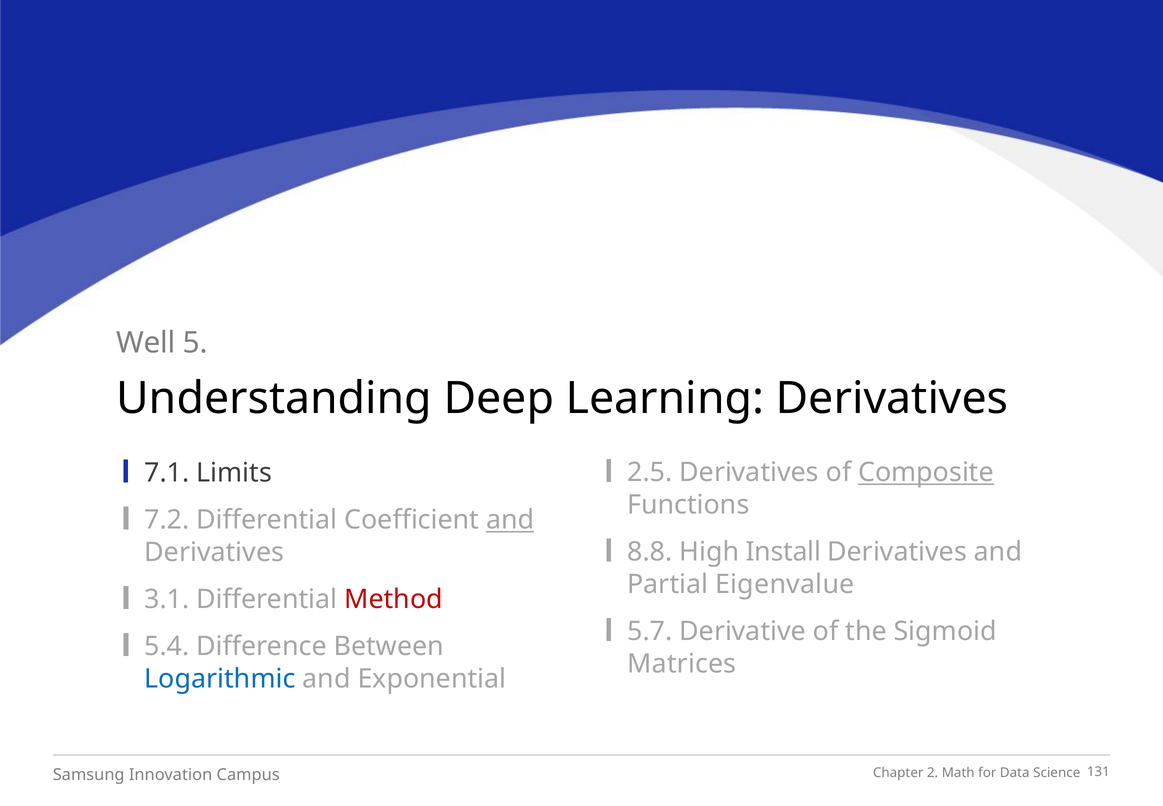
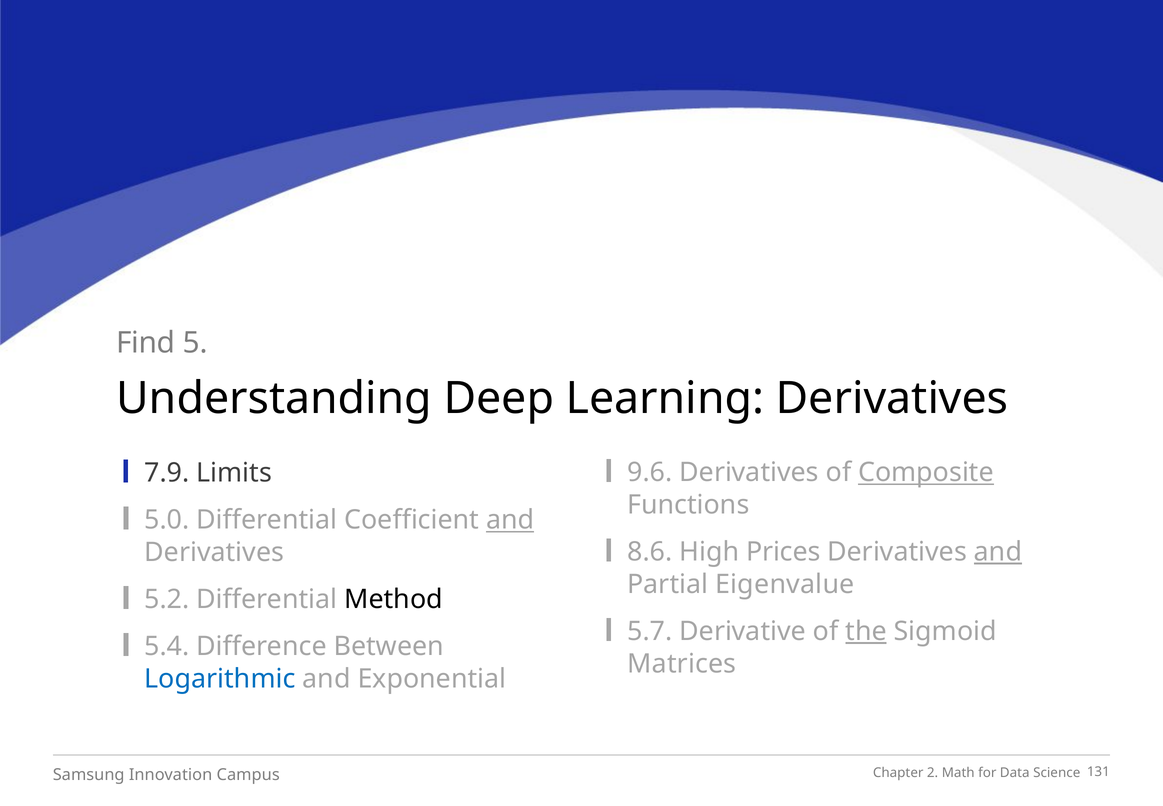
Well: Well -> Find (146, 343)
2.5: 2.5 -> 9.6 (650, 472)
7.1: 7.1 -> 7.9 (167, 472)
7.2: 7.2 -> 5.0 (167, 520)
8.8: 8.8 -> 8.6 (650, 552)
Install: Install -> Prices (783, 552)
and underline: none -> present (998, 552)
3.1: 3.1 -> 5.2 (167, 599)
Method colour: red -> black (394, 599)
the underline: none -> present (866, 631)
